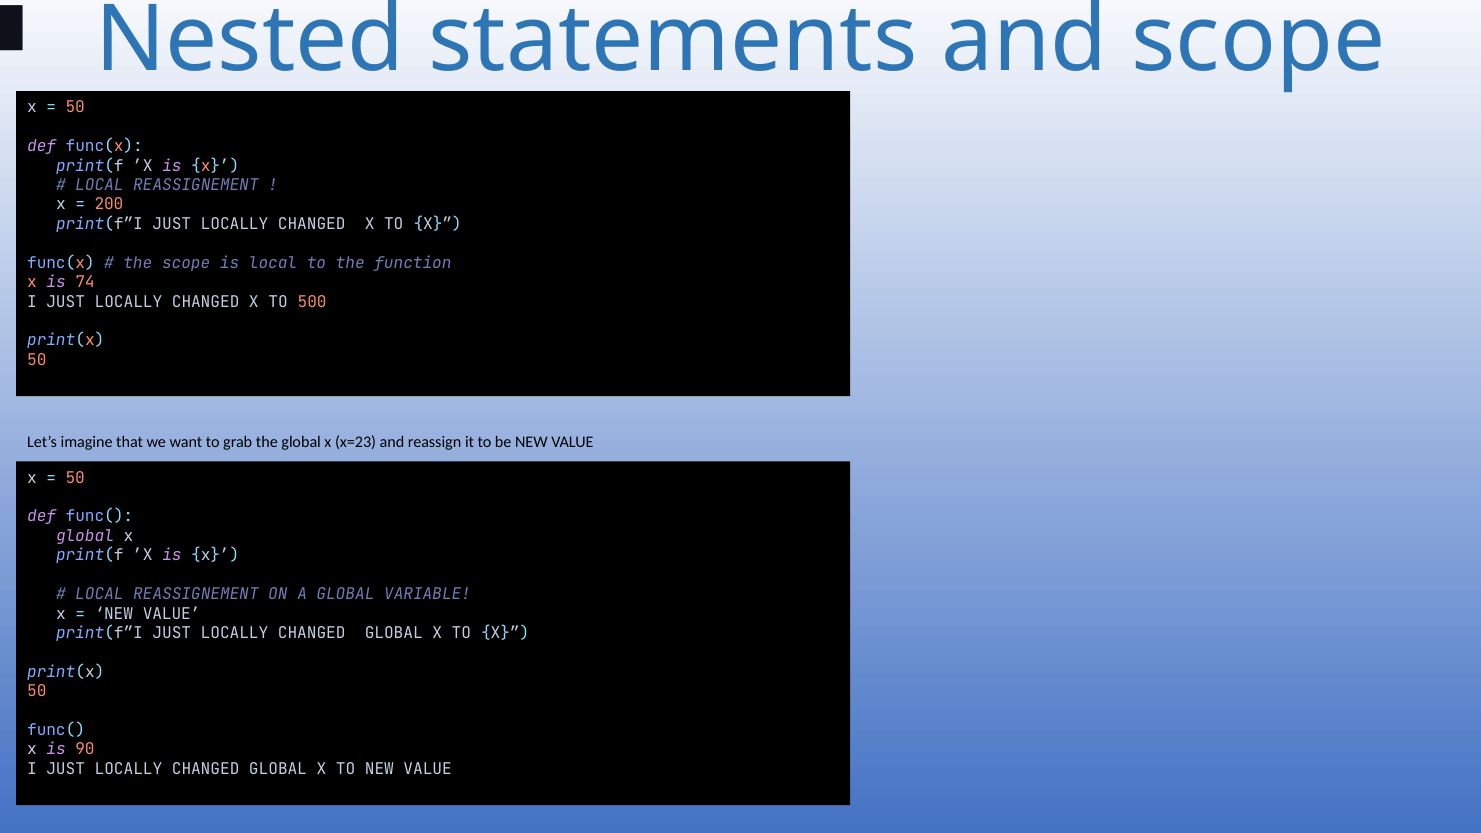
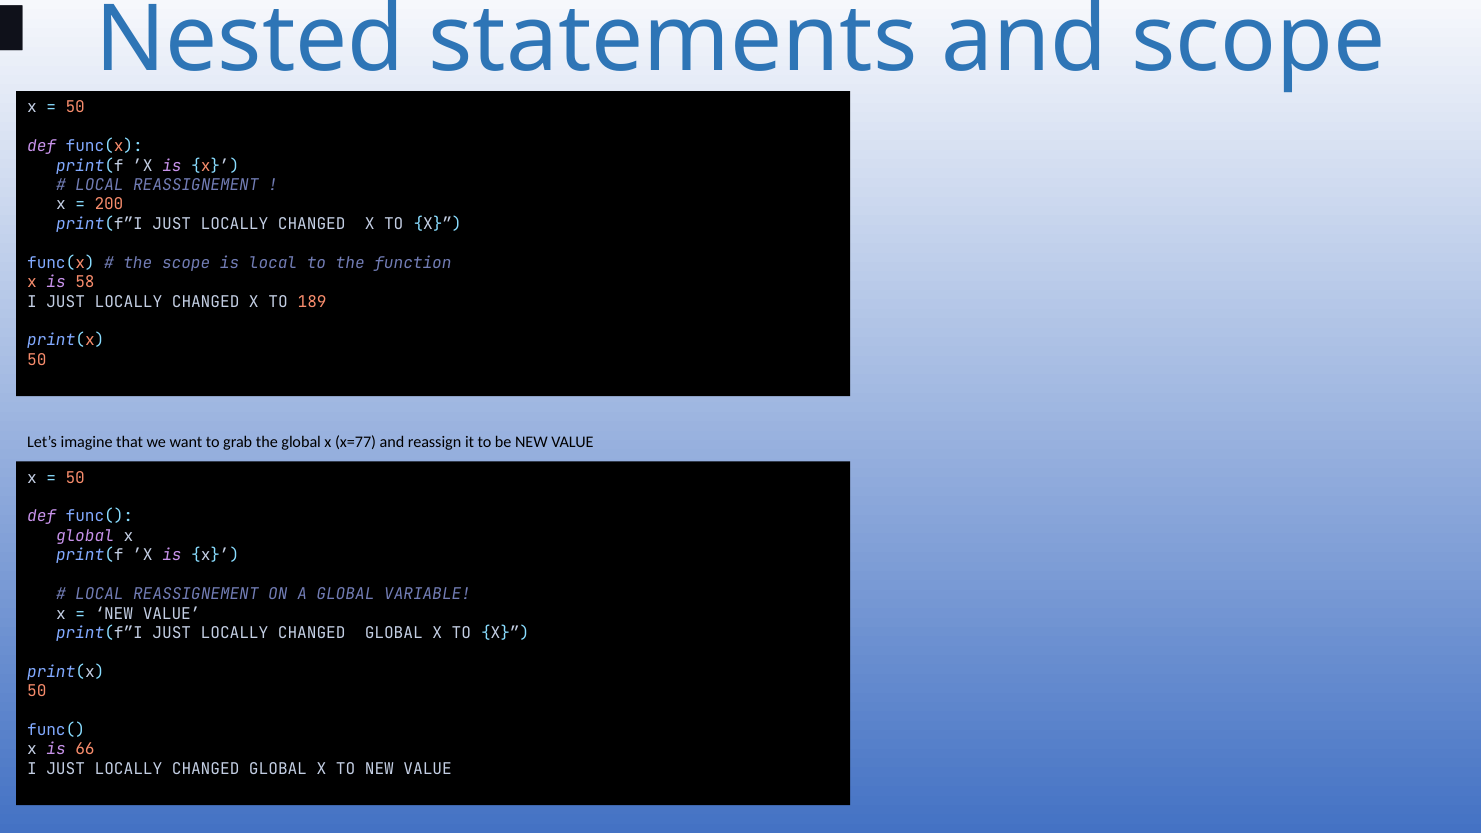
74: 74 -> 58 (85, 282)
500: 500 -> 189 (312, 302)
x=23: x=23 -> x=77 (356, 442)
90: 90 -> 66 (85, 750)
